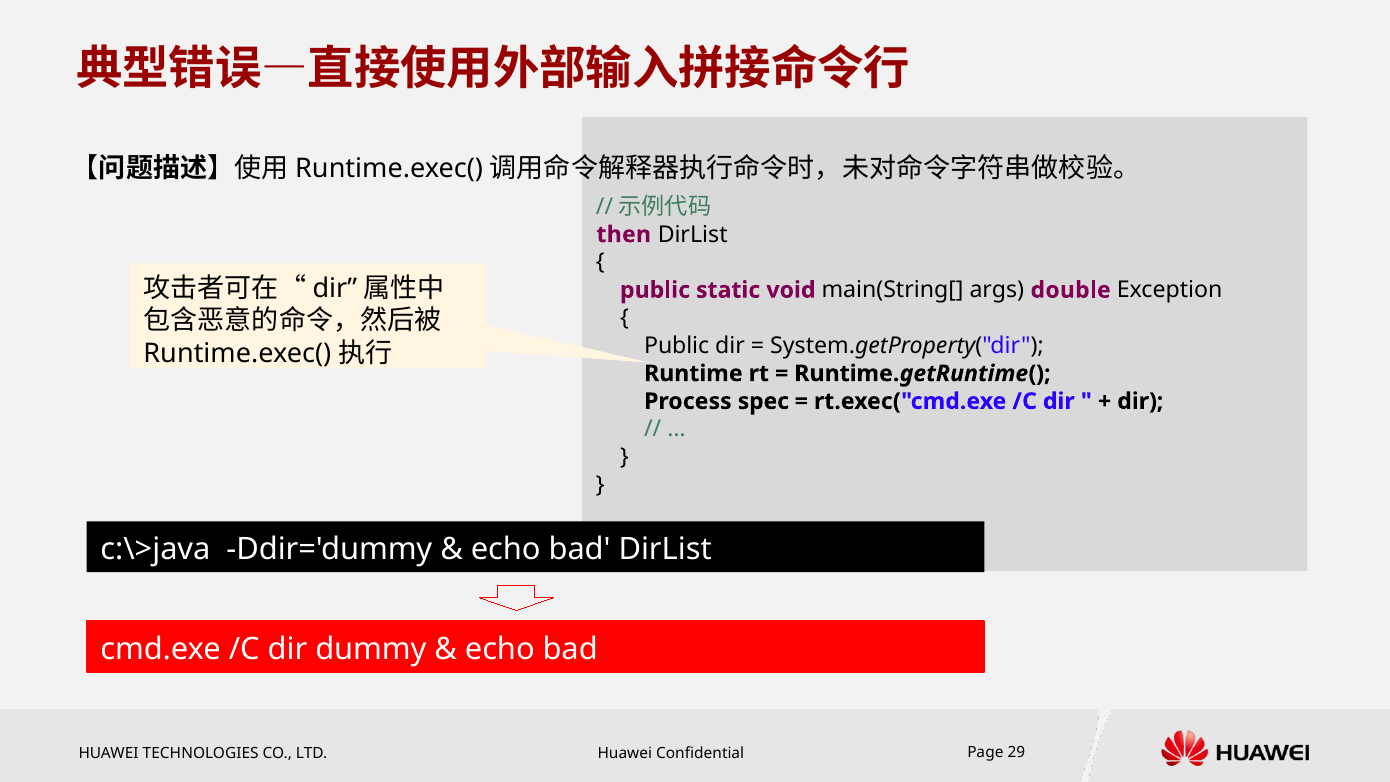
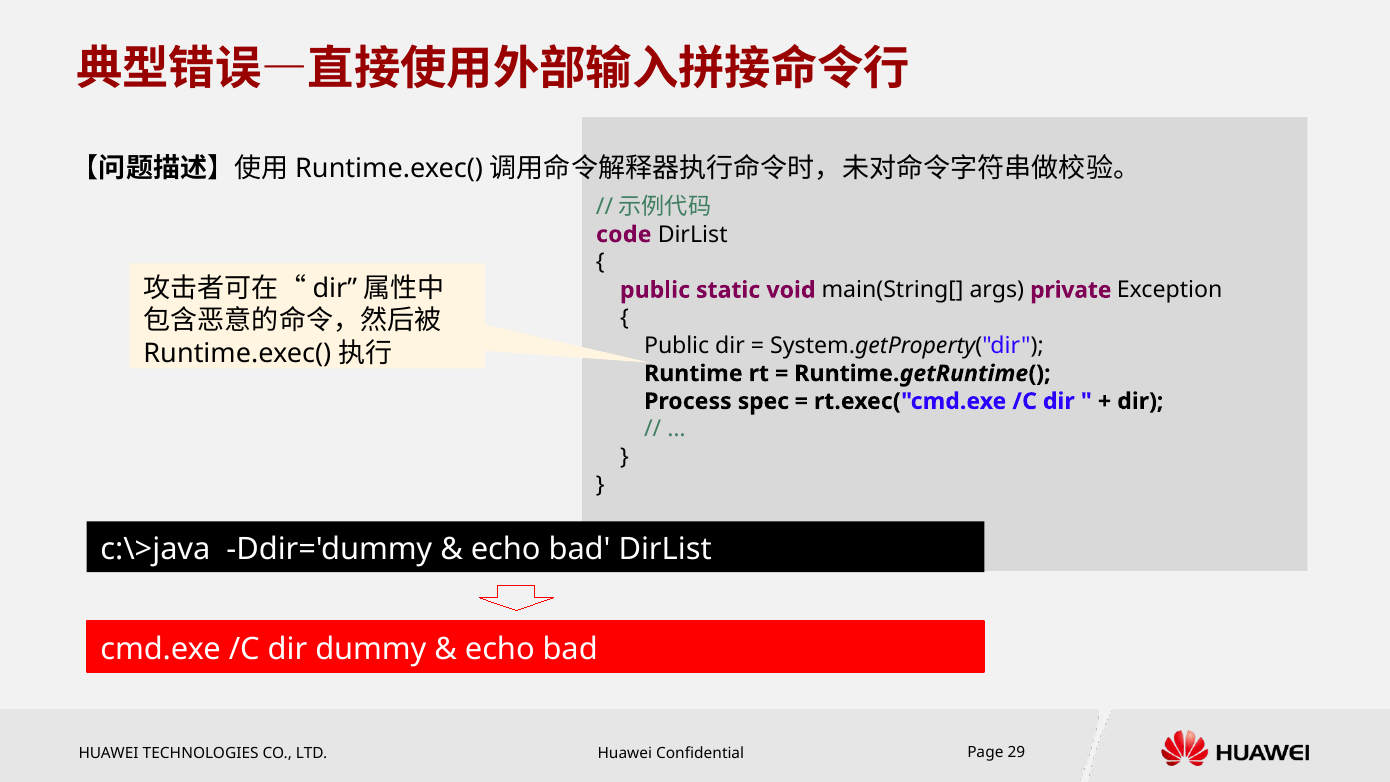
then: then -> code (624, 234)
double: double -> private (1071, 290)
